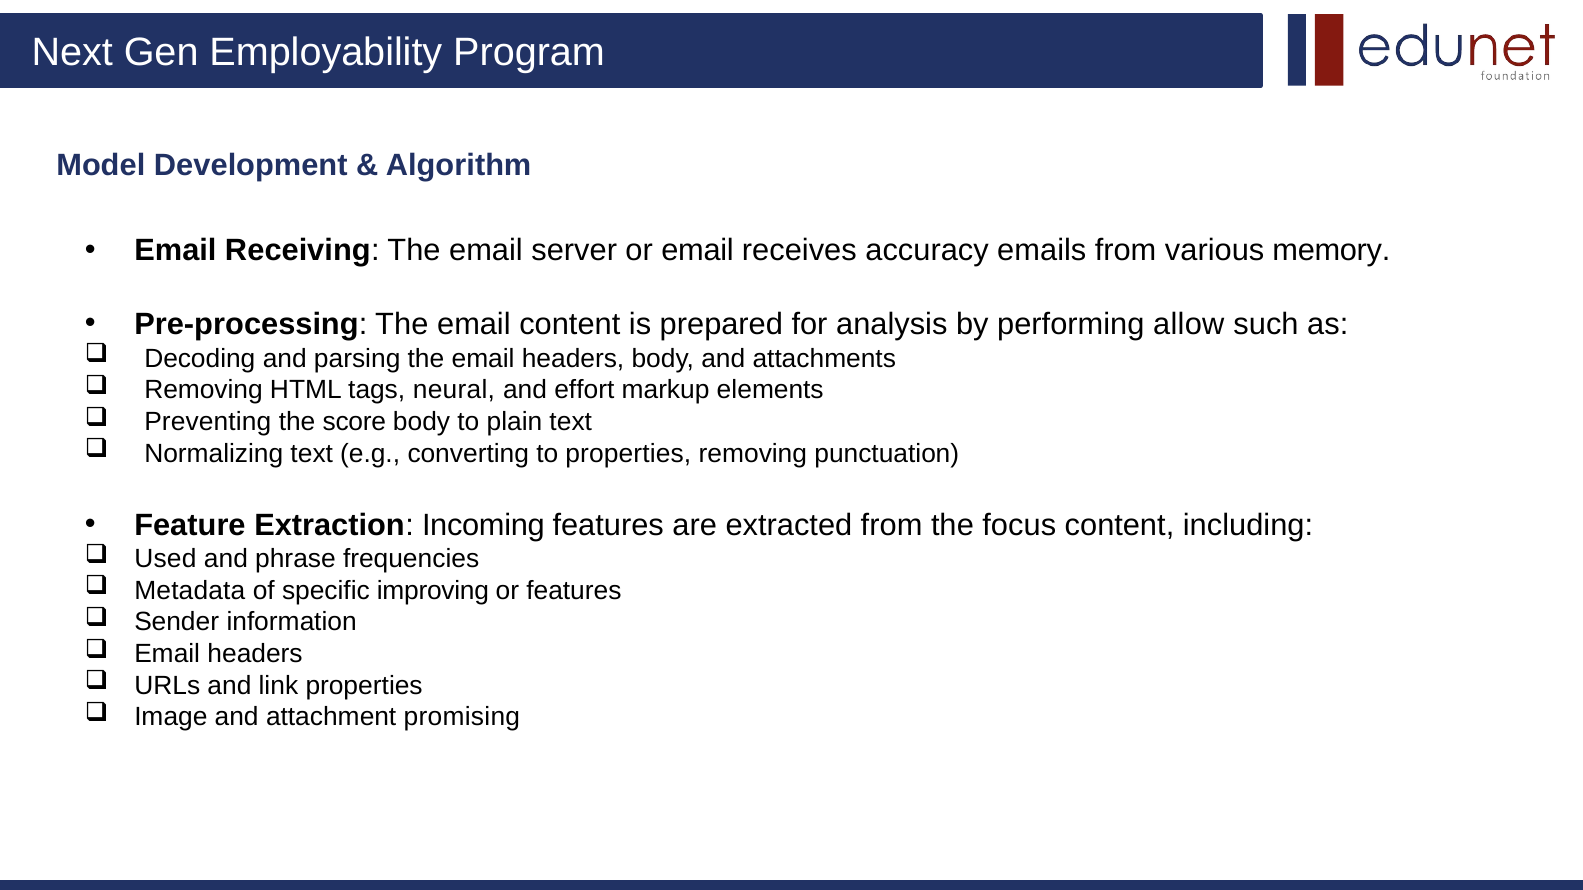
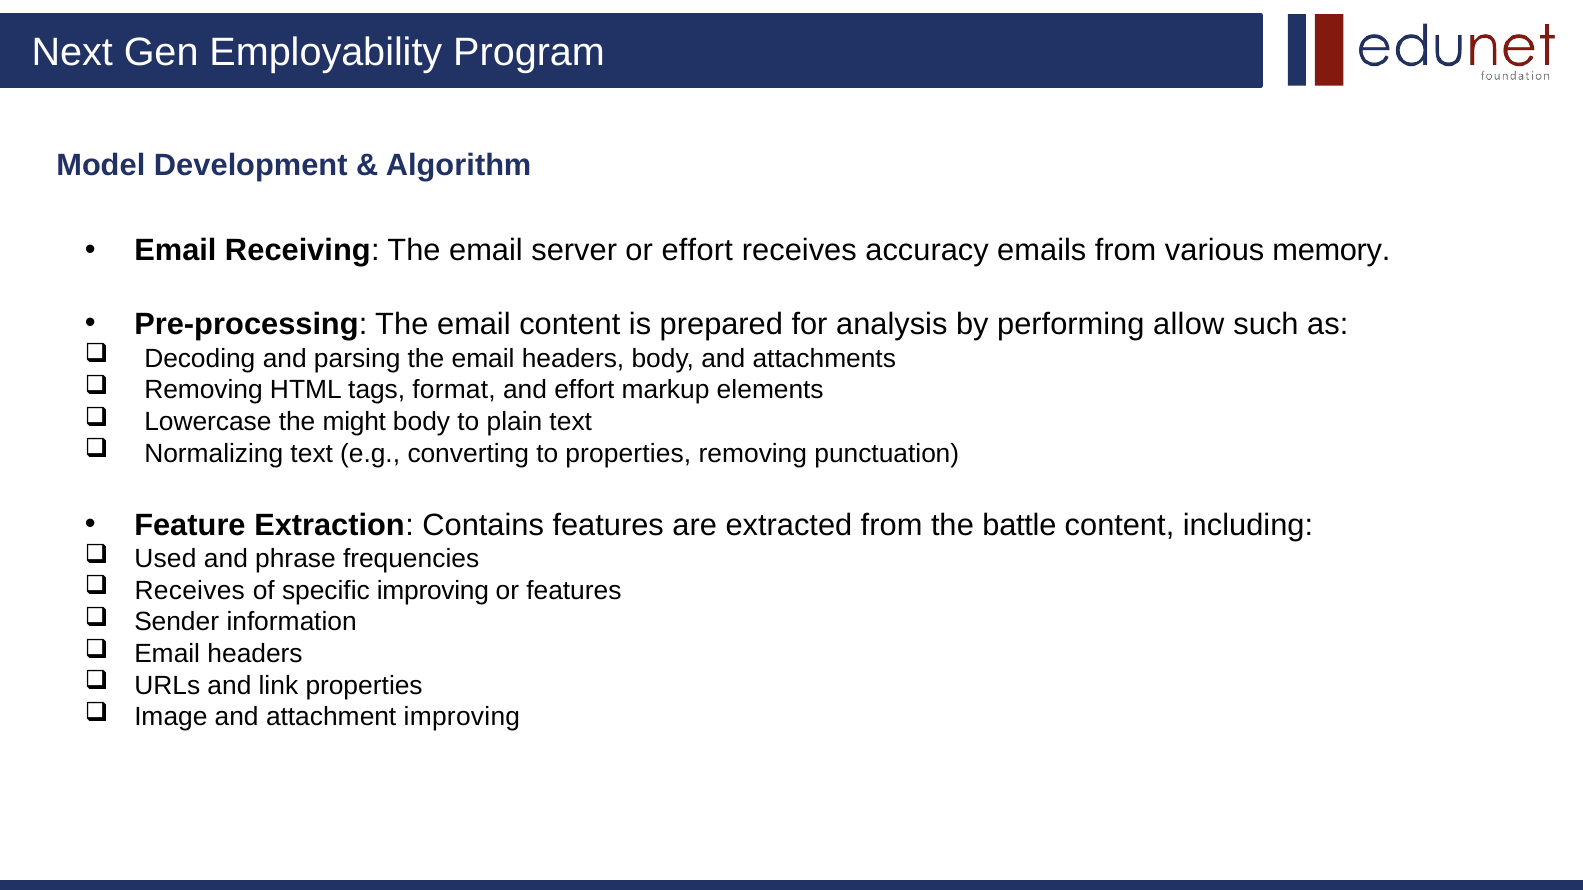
or email: email -> effort (697, 251)
neural: neural -> format (454, 390)
Preventing: Preventing -> Lowercase (208, 422)
score: score -> might (354, 422)
Incoming: Incoming -> Contains (483, 525)
focus: focus -> battle (1019, 525)
Metadata: Metadata -> Receives (190, 591)
attachment promising: promising -> improving (462, 717)
